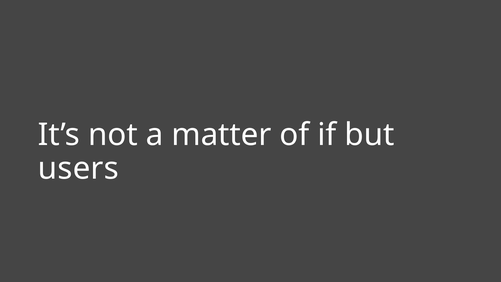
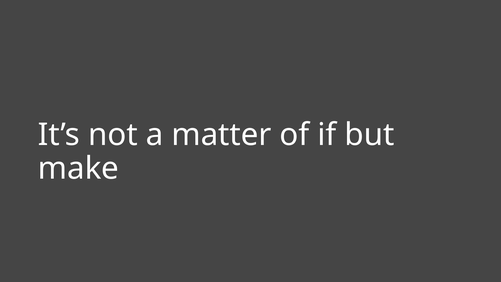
users: users -> make (78, 168)
